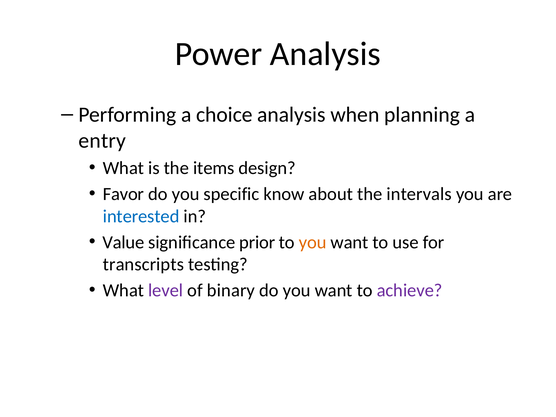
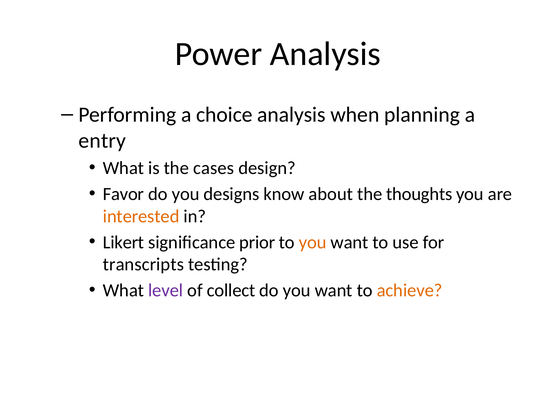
items: items -> cases (214, 168)
specific: specific -> designs (231, 194)
intervals: intervals -> thoughts (419, 194)
interested colour: blue -> orange (141, 216)
Value: Value -> Likert (123, 242)
binary: binary -> collect (231, 290)
achieve colour: purple -> orange (410, 290)
